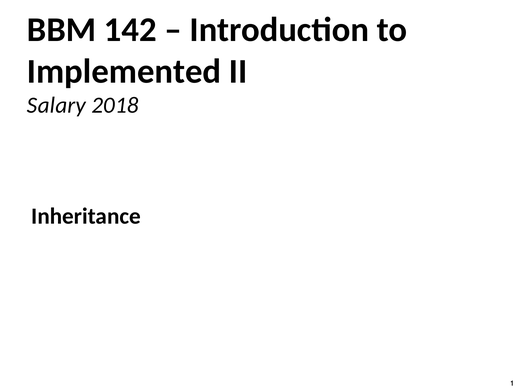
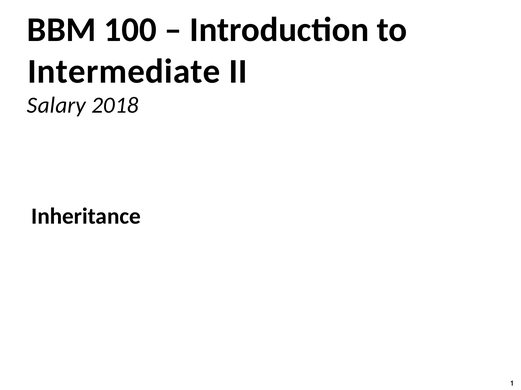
142: 142 -> 100 (130, 30)
Implemented: Implemented -> Intermediate (124, 71)
